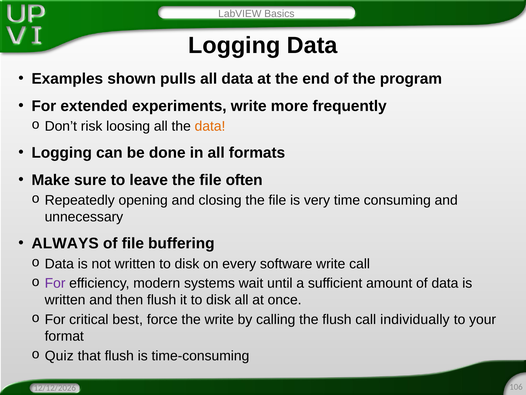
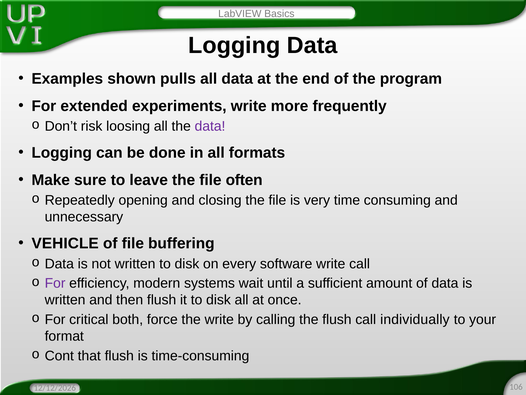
data colour: orange -> purple (210, 126)
ALWAYS: ALWAYS -> VEHICLE (65, 243)
best: best -> both (128, 319)
Quiz: Quiz -> Cont (59, 355)
